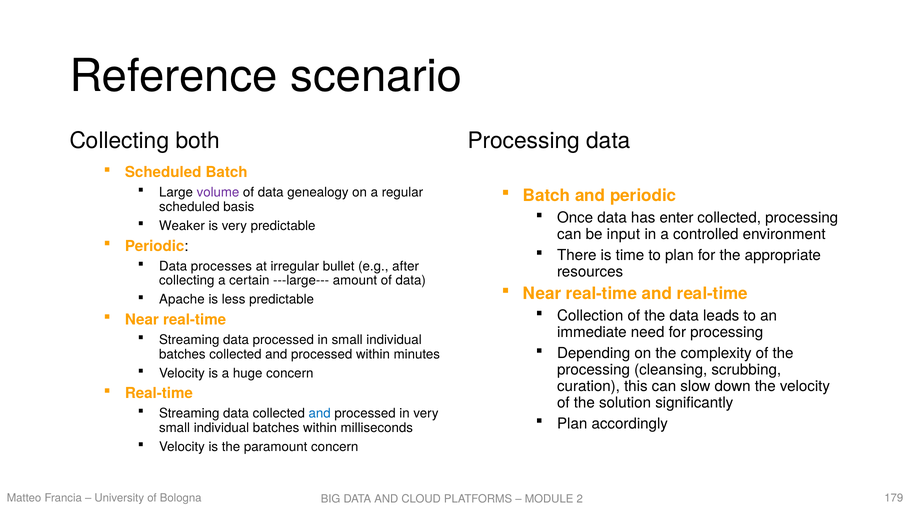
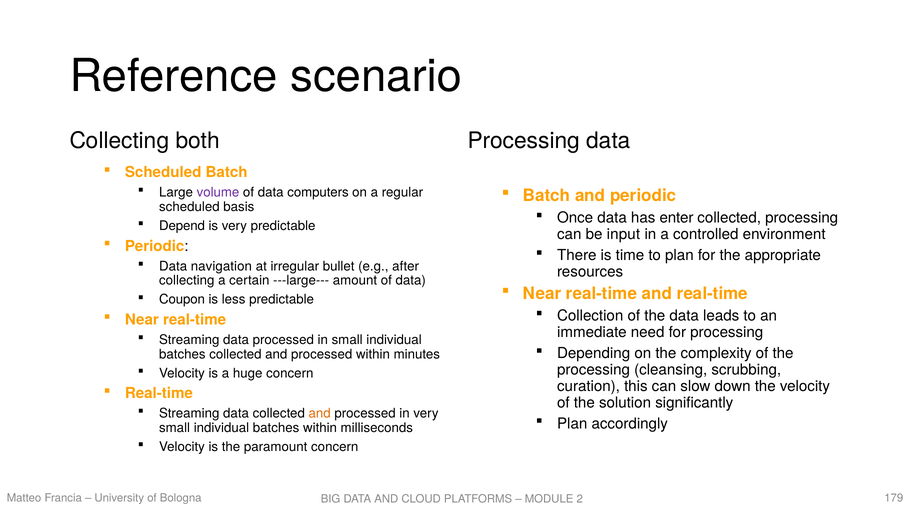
genealogy: genealogy -> computers (318, 192)
Weaker: Weaker -> Depend (182, 226)
processes: processes -> navigation (221, 266)
Apache: Apache -> Coupon (182, 300)
and colour: blue -> orange (320, 413)
